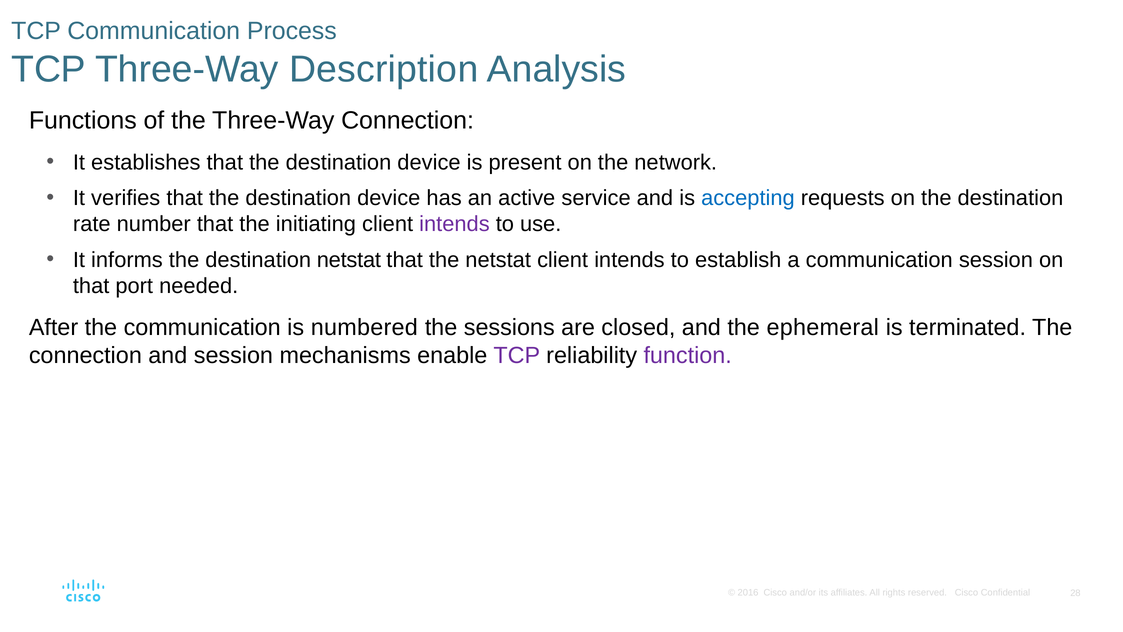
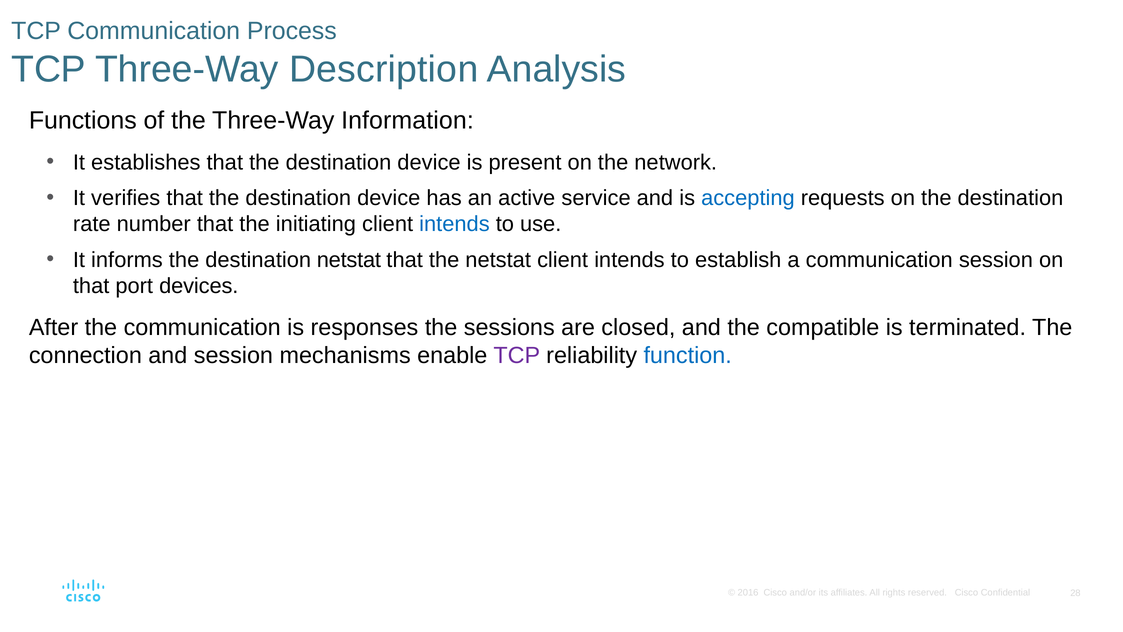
Three-Way Connection: Connection -> Information (407, 120)
intends colour: purple -> blue (454, 224)
needed: needed -> devices (199, 286)
numbered: numbered -> responses (364, 327)
ephemeral: ephemeral -> compatible (823, 327)
function colour: purple -> blue (688, 355)
